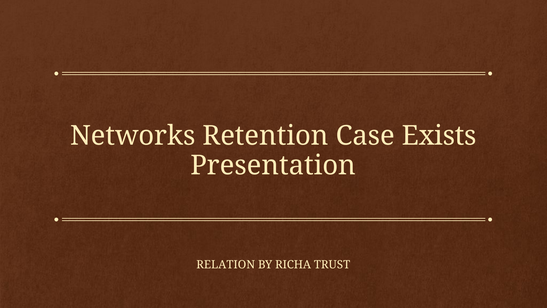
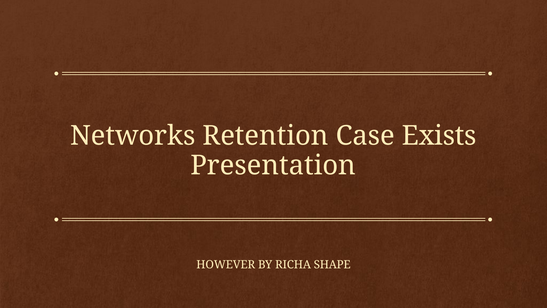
RELATION: RELATION -> HOWEVER (226, 265)
TRUST: TRUST -> SHAPE (332, 265)
